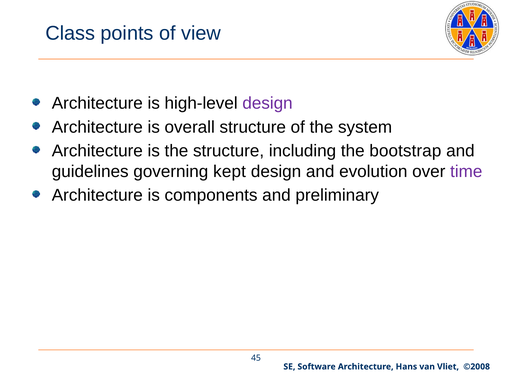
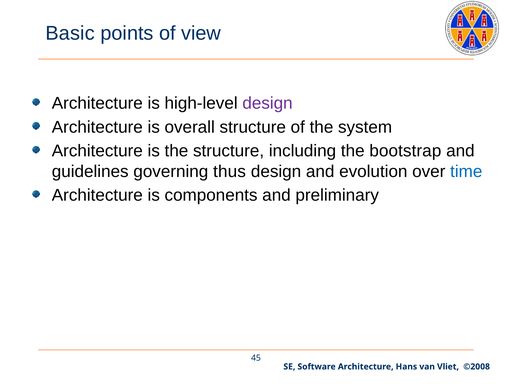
Class: Class -> Basic (70, 33)
kept: kept -> thus (230, 171)
time colour: purple -> blue (466, 171)
